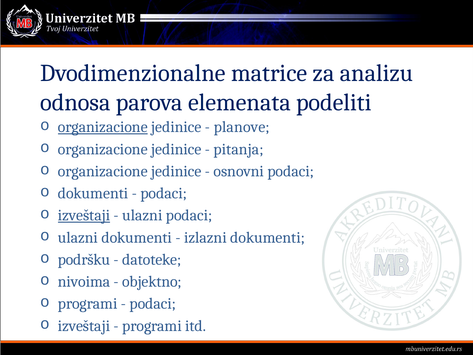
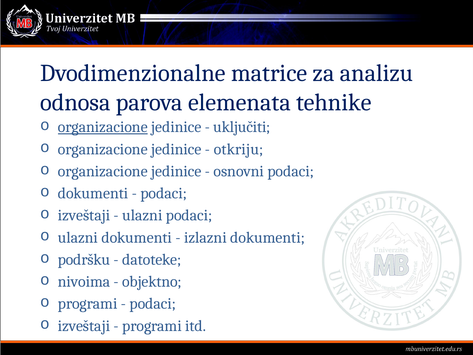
podeliti: podeliti -> tehnike (334, 102)
planove: planove -> uključiti (242, 127)
pitanja: pitanja -> otkriju (239, 149)
izveštaji underline: present -> none (84, 215)
